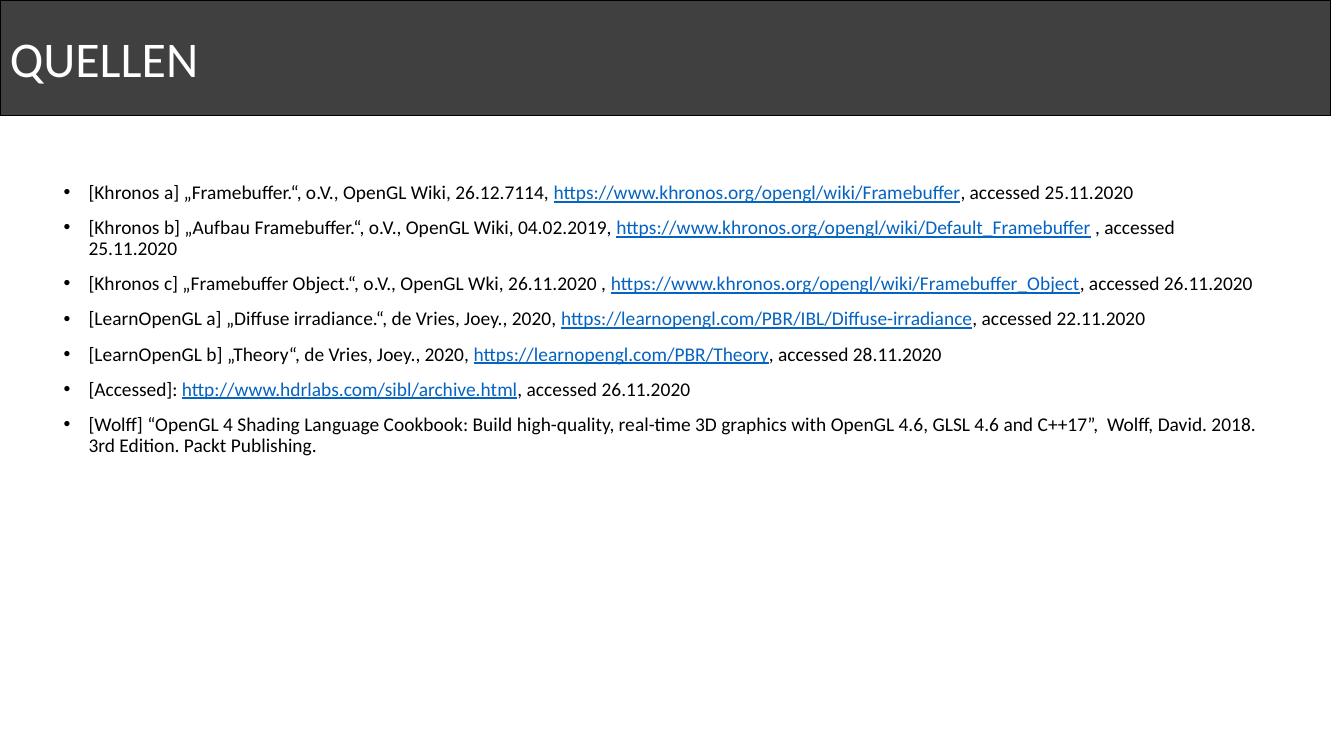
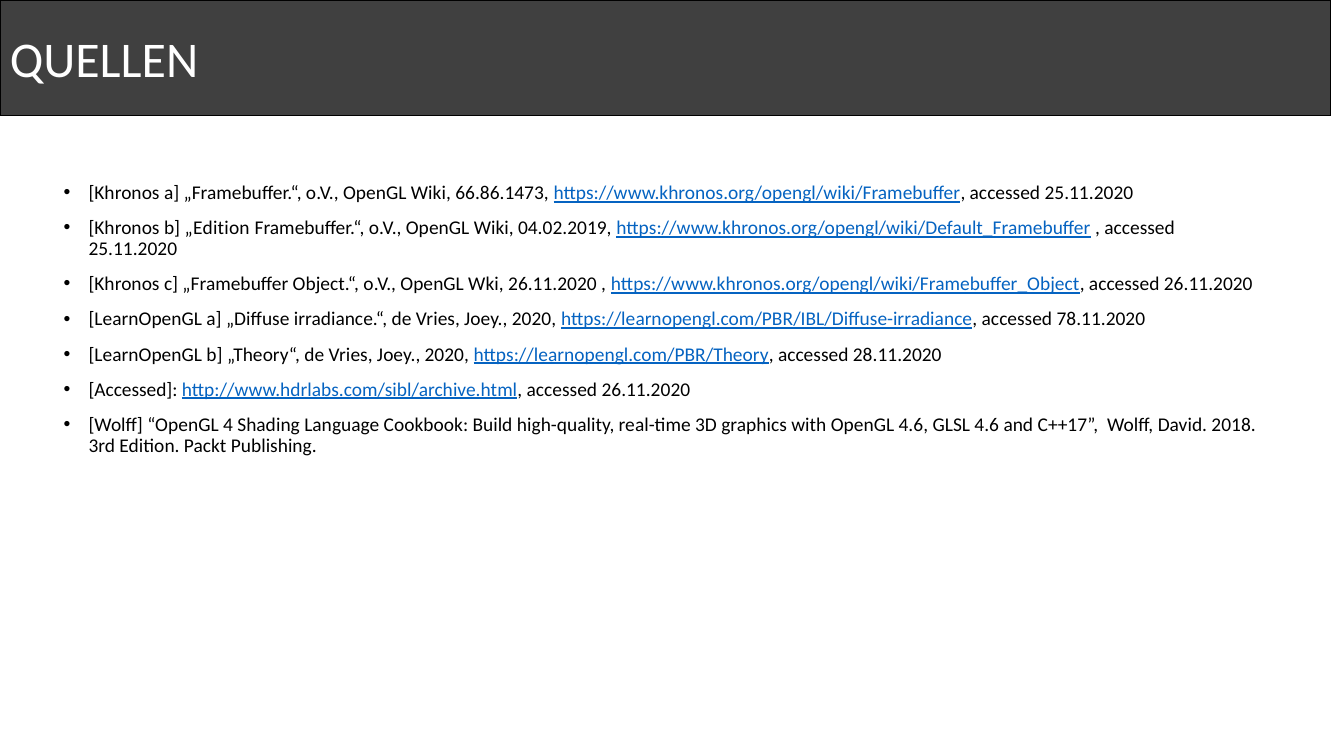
26.12.7114: 26.12.7114 -> 66.86.1473 (502, 193)
„Aufbau: „Aufbau -> „Edition (217, 228)
22.11.2020: 22.11.2020 -> 78.11.2020 (1101, 319)
